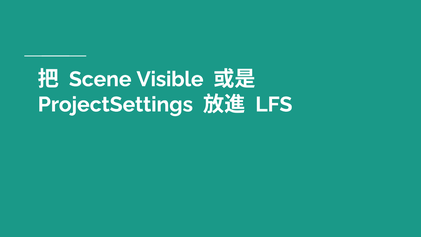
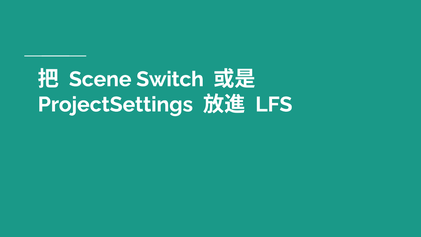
Visible: Visible -> Switch (170, 79)
